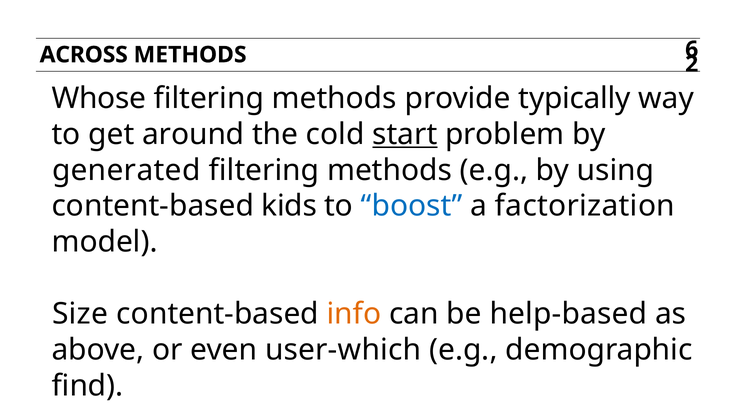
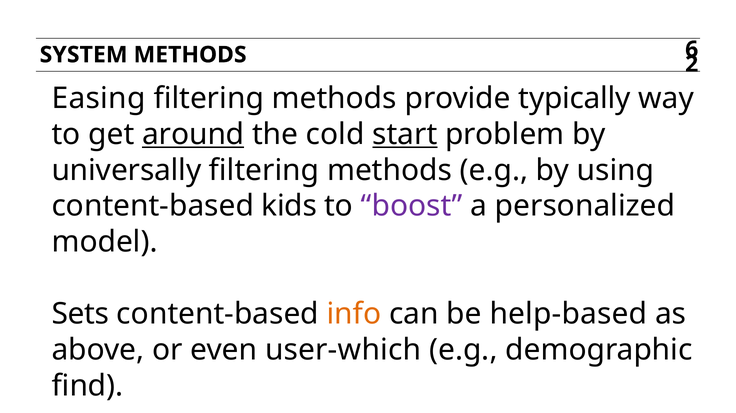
ACROSS: ACROSS -> SYSTEM (84, 55)
Whose: Whose -> Easing (99, 98)
around underline: none -> present (193, 134)
generated: generated -> universally (126, 170)
boost colour: blue -> purple (412, 206)
factorization: factorization -> personalized (585, 206)
Size: Size -> Sets (80, 314)
